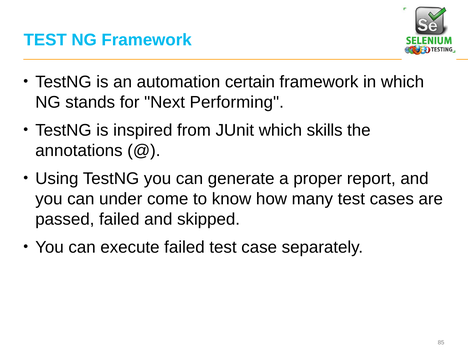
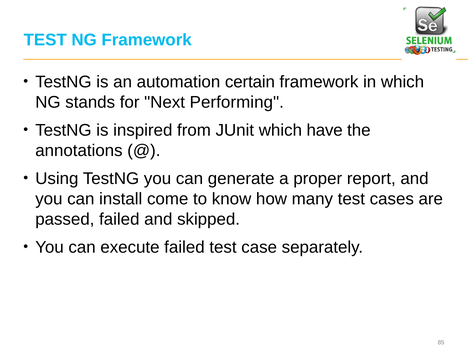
skills: skills -> have (325, 130)
under: under -> install (121, 199)
